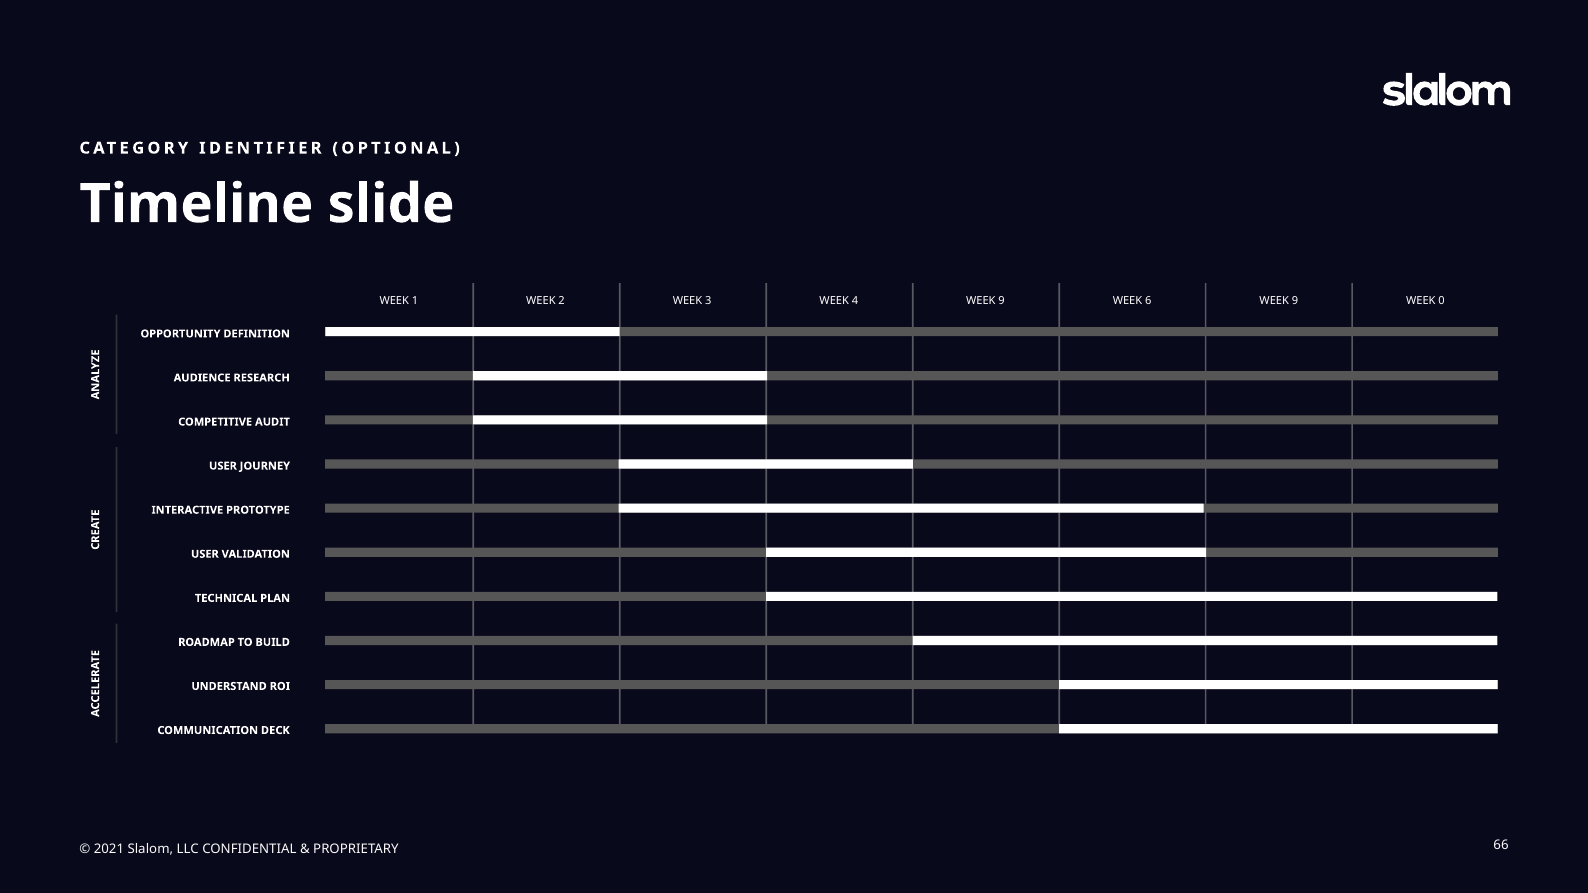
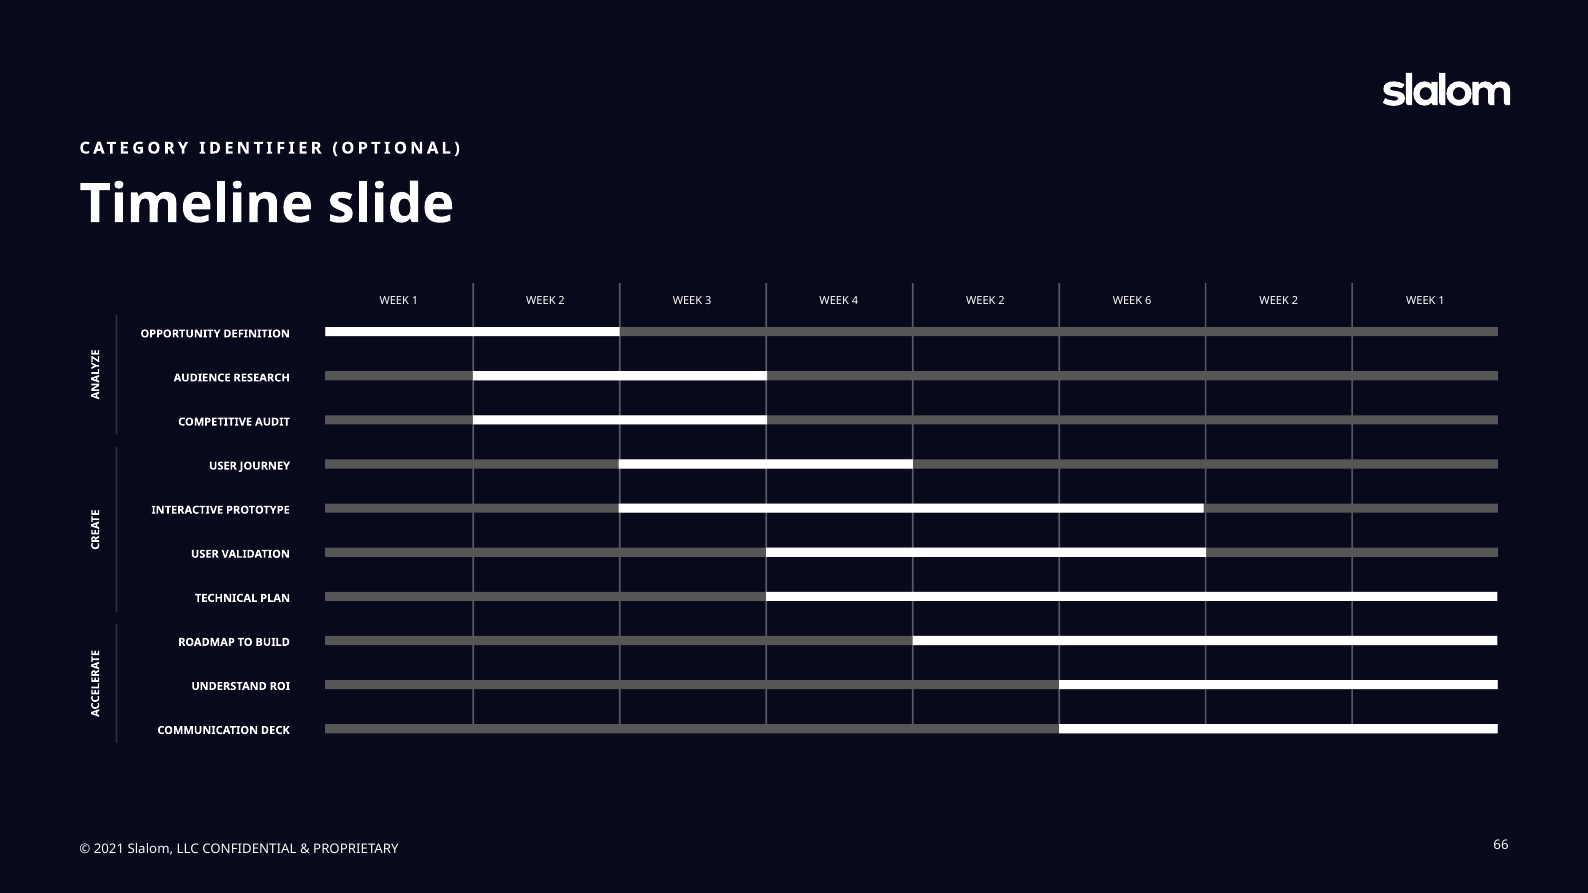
4 WEEK 9: 9 -> 2 (1002, 301)
6 WEEK 9: 9 -> 2 (1295, 301)
0: 0 -> 1 (1442, 301)
